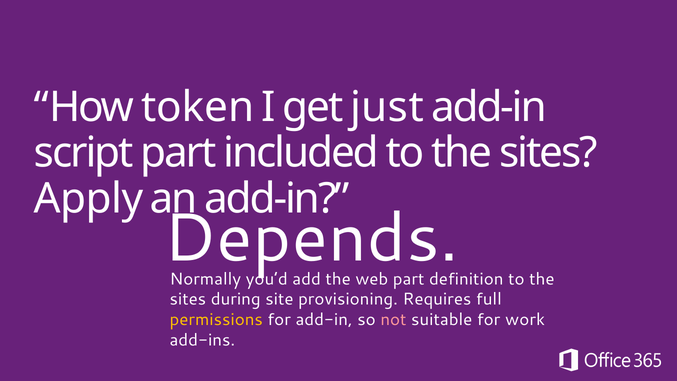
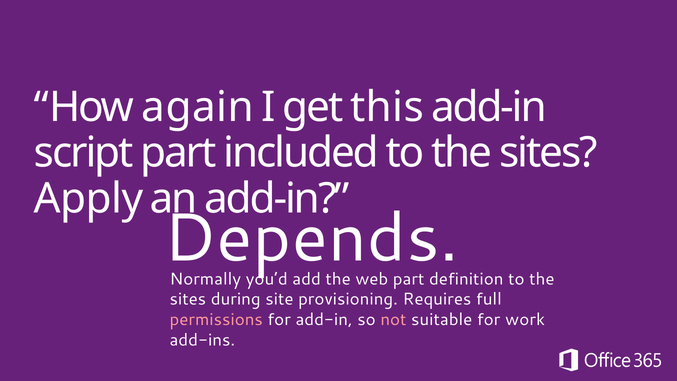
token: token -> again (198, 107)
just: just -> this (387, 107)
permissions colour: yellow -> pink (216, 320)
